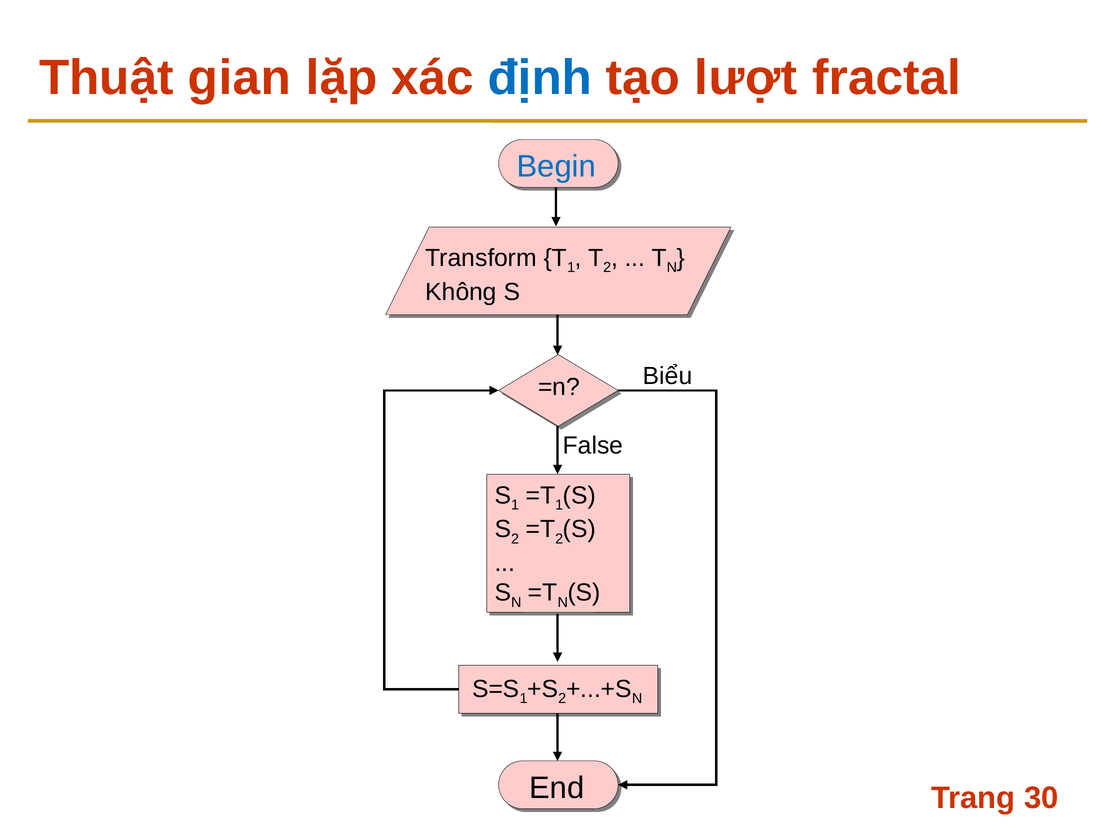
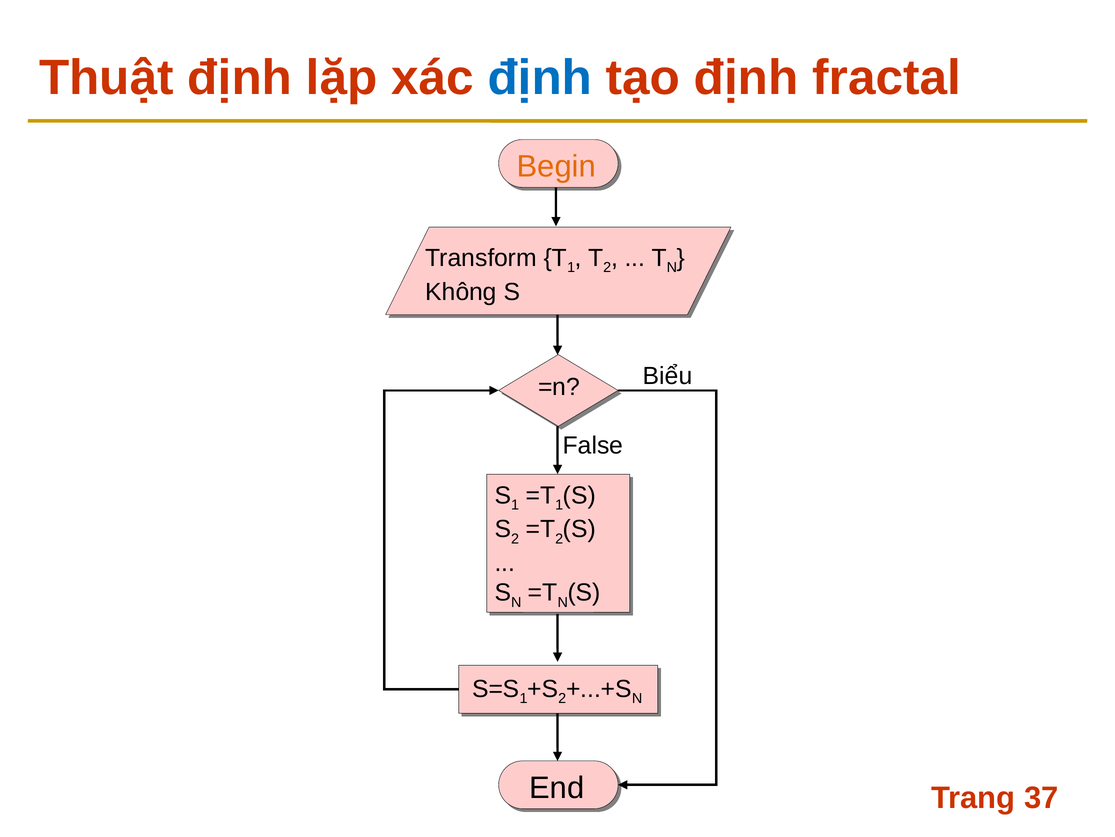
Thuật gian: gian -> định (240, 78)
tạo lượt: lượt -> định (746, 78)
Begin colour: blue -> orange (556, 166)
30: 30 -> 37 (1041, 798)
